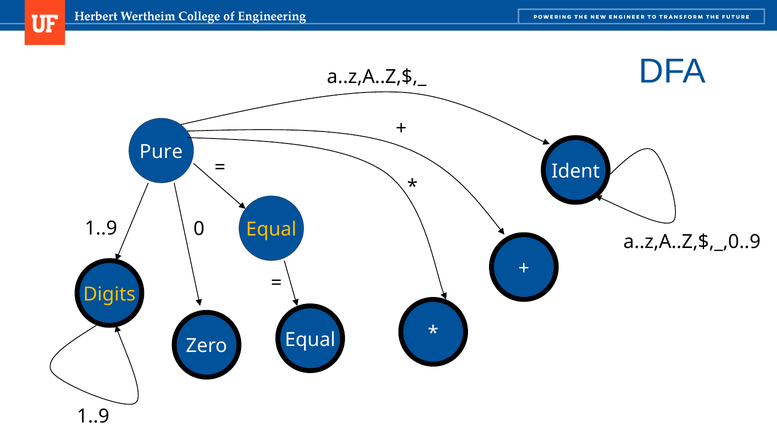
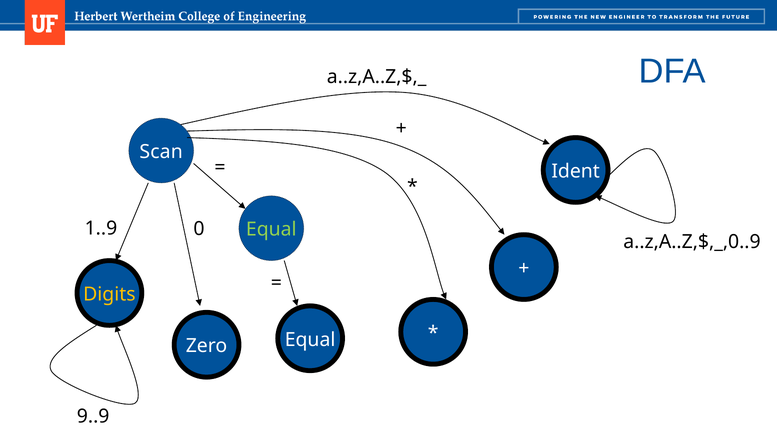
Pure: Pure -> Scan (161, 152)
Equal colour: yellow -> light green (271, 230)
1..9: 1..9 -> 9..9 (93, 417)
